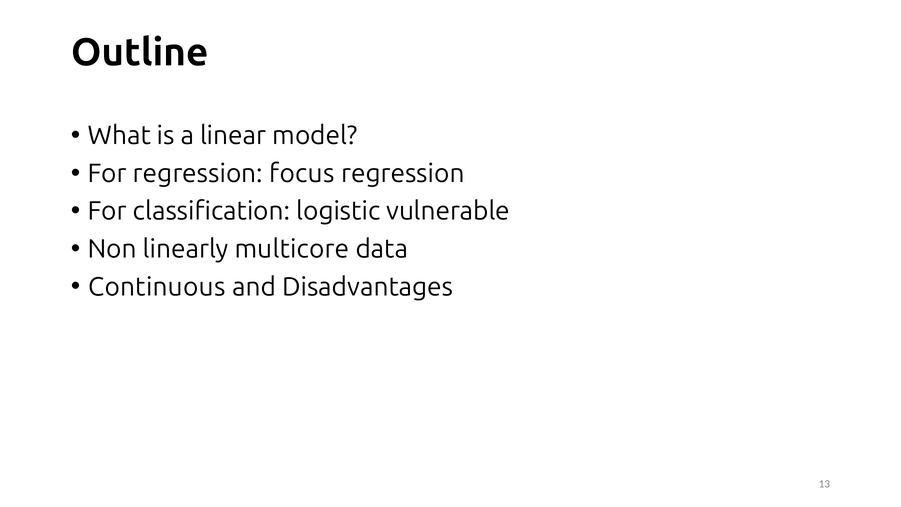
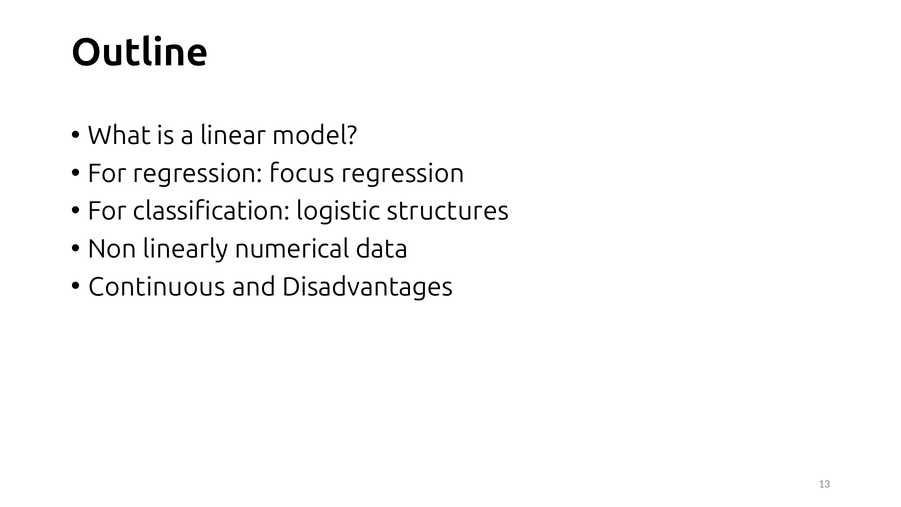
vulnerable: vulnerable -> structures (448, 211)
multicore: multicore -> numerical (292, 249)
